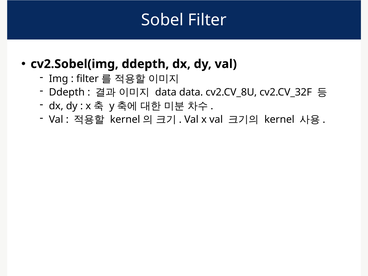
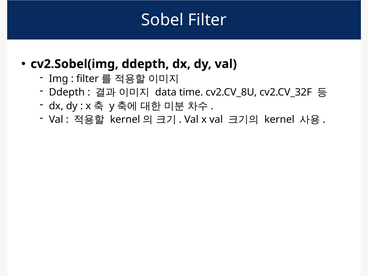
data data: data -> time (191, 92)
